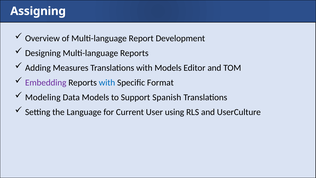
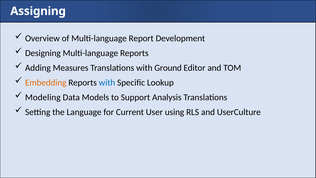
with Models: Models -> Ground (168, 68)
Embedding colour: purple -> orange (46, 83)
Format: Format -> Lookup (160, 83)
Spanish: Spanish -> Analysis (167, 97)
